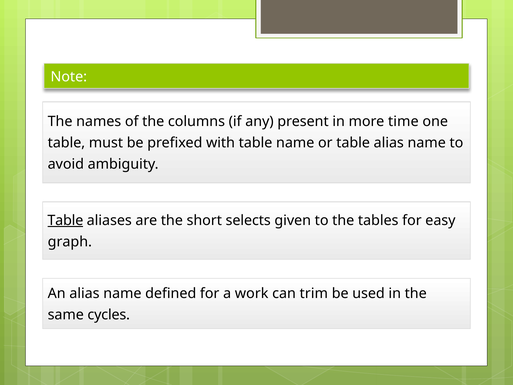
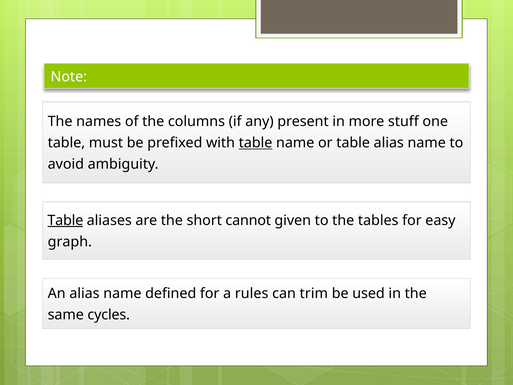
time: time -> stuff (403, 121)
table underline: none -> present (256, 143)
selects: selects -> cannot (248, 220)
work: work -> rules (252, 293)
